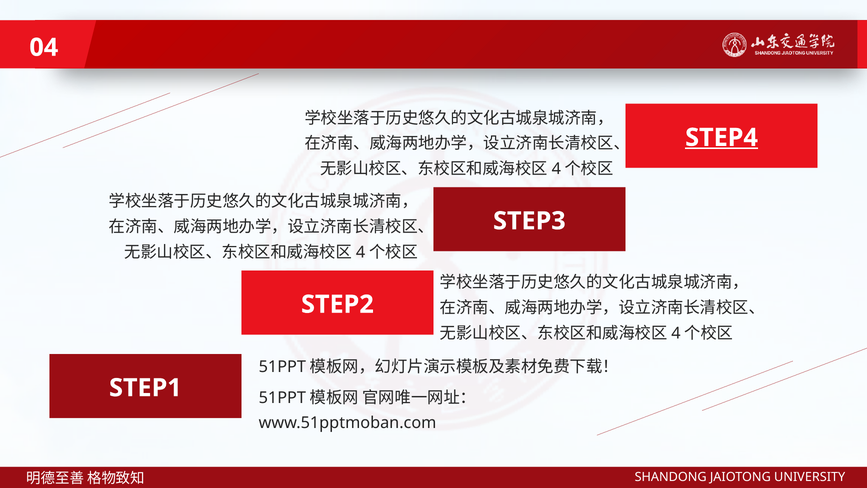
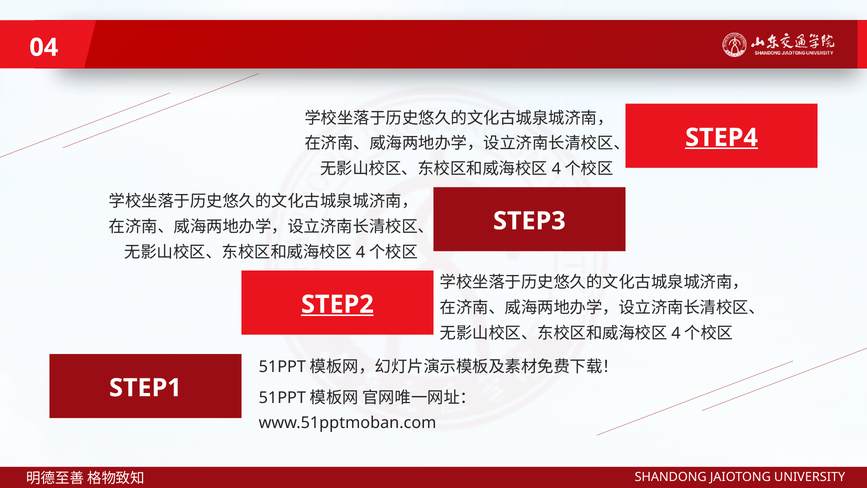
STEP2 underline: none -> present (337, 304)
